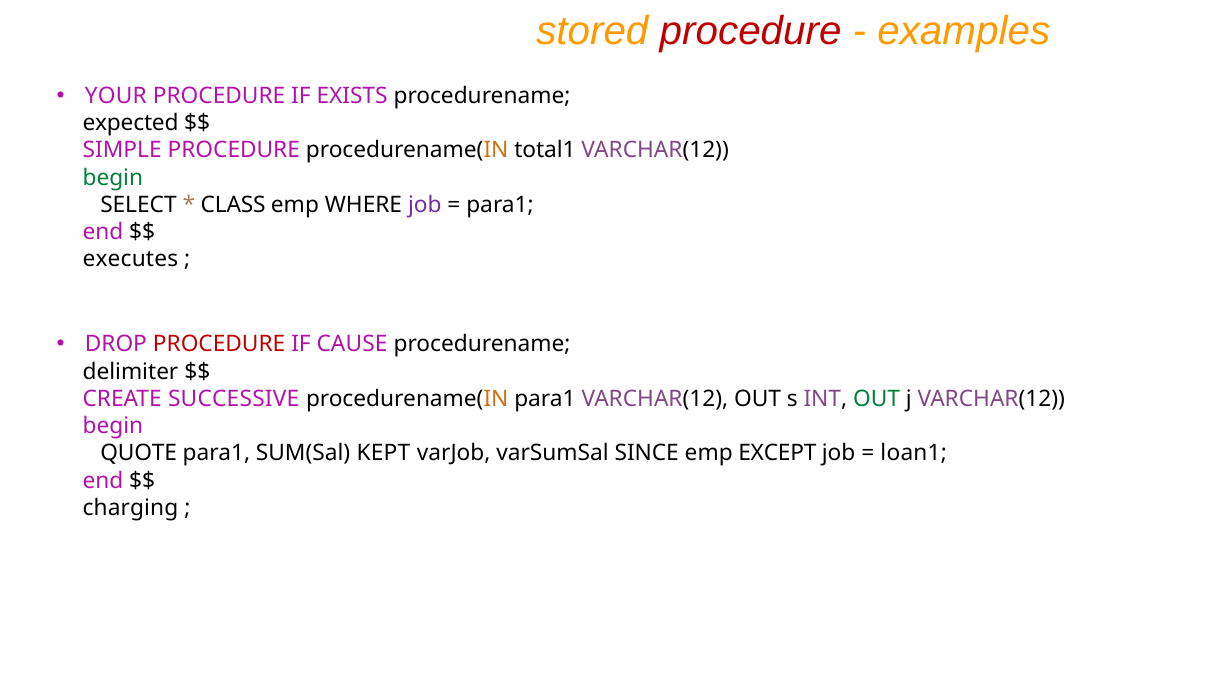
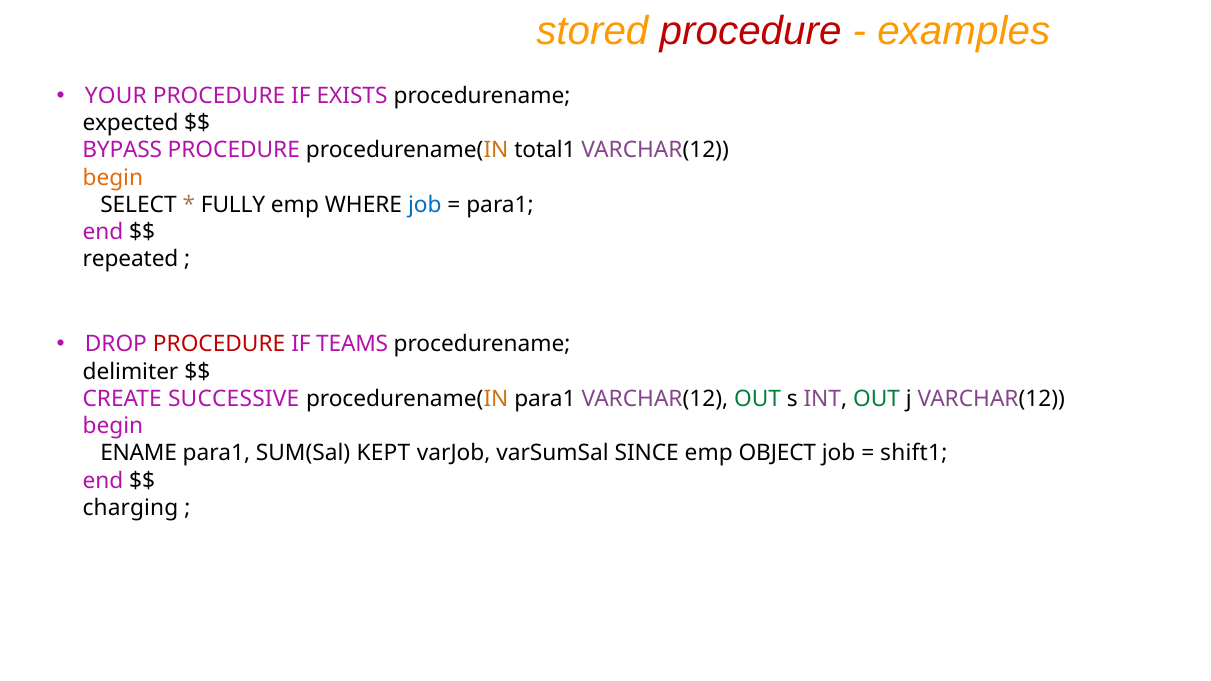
SIMPLE: SIMPLE -> BYPASS (122, 150)
begin colour: green -> orange (113, 178)
CLASS: CLASS -> FULLY (233, 205)
job colour: purple -> blue (425, 205)
executes: executes -> repeated (131, 259)
CAUSE: CAUSE -> TEAMS (352, 344)
OUT colour: black -> green (758, 399)
QUOTE: QUOTE -> ENAME (139, 453)
EXCEPT: EXCEPT -> OBJECT (777, 453)
loan1: loan1 -> shift1 (914, 453)
